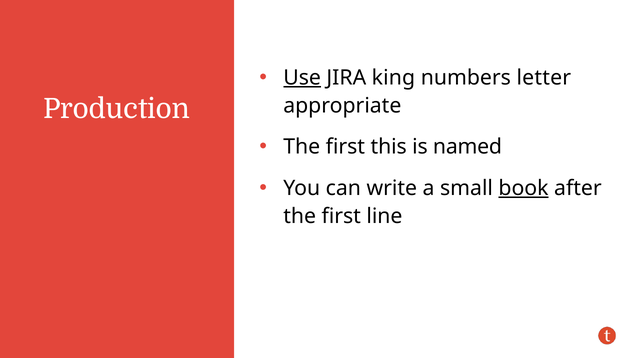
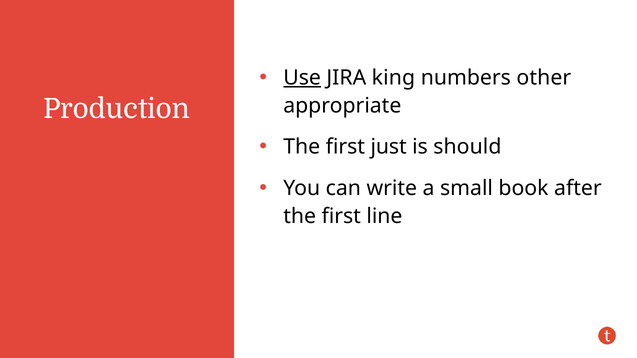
letter: letter -> other (544, 78)
this: this -> just (389, 147)
named: named -> should (467, 147)
book underline: present -> none (524, 188)
